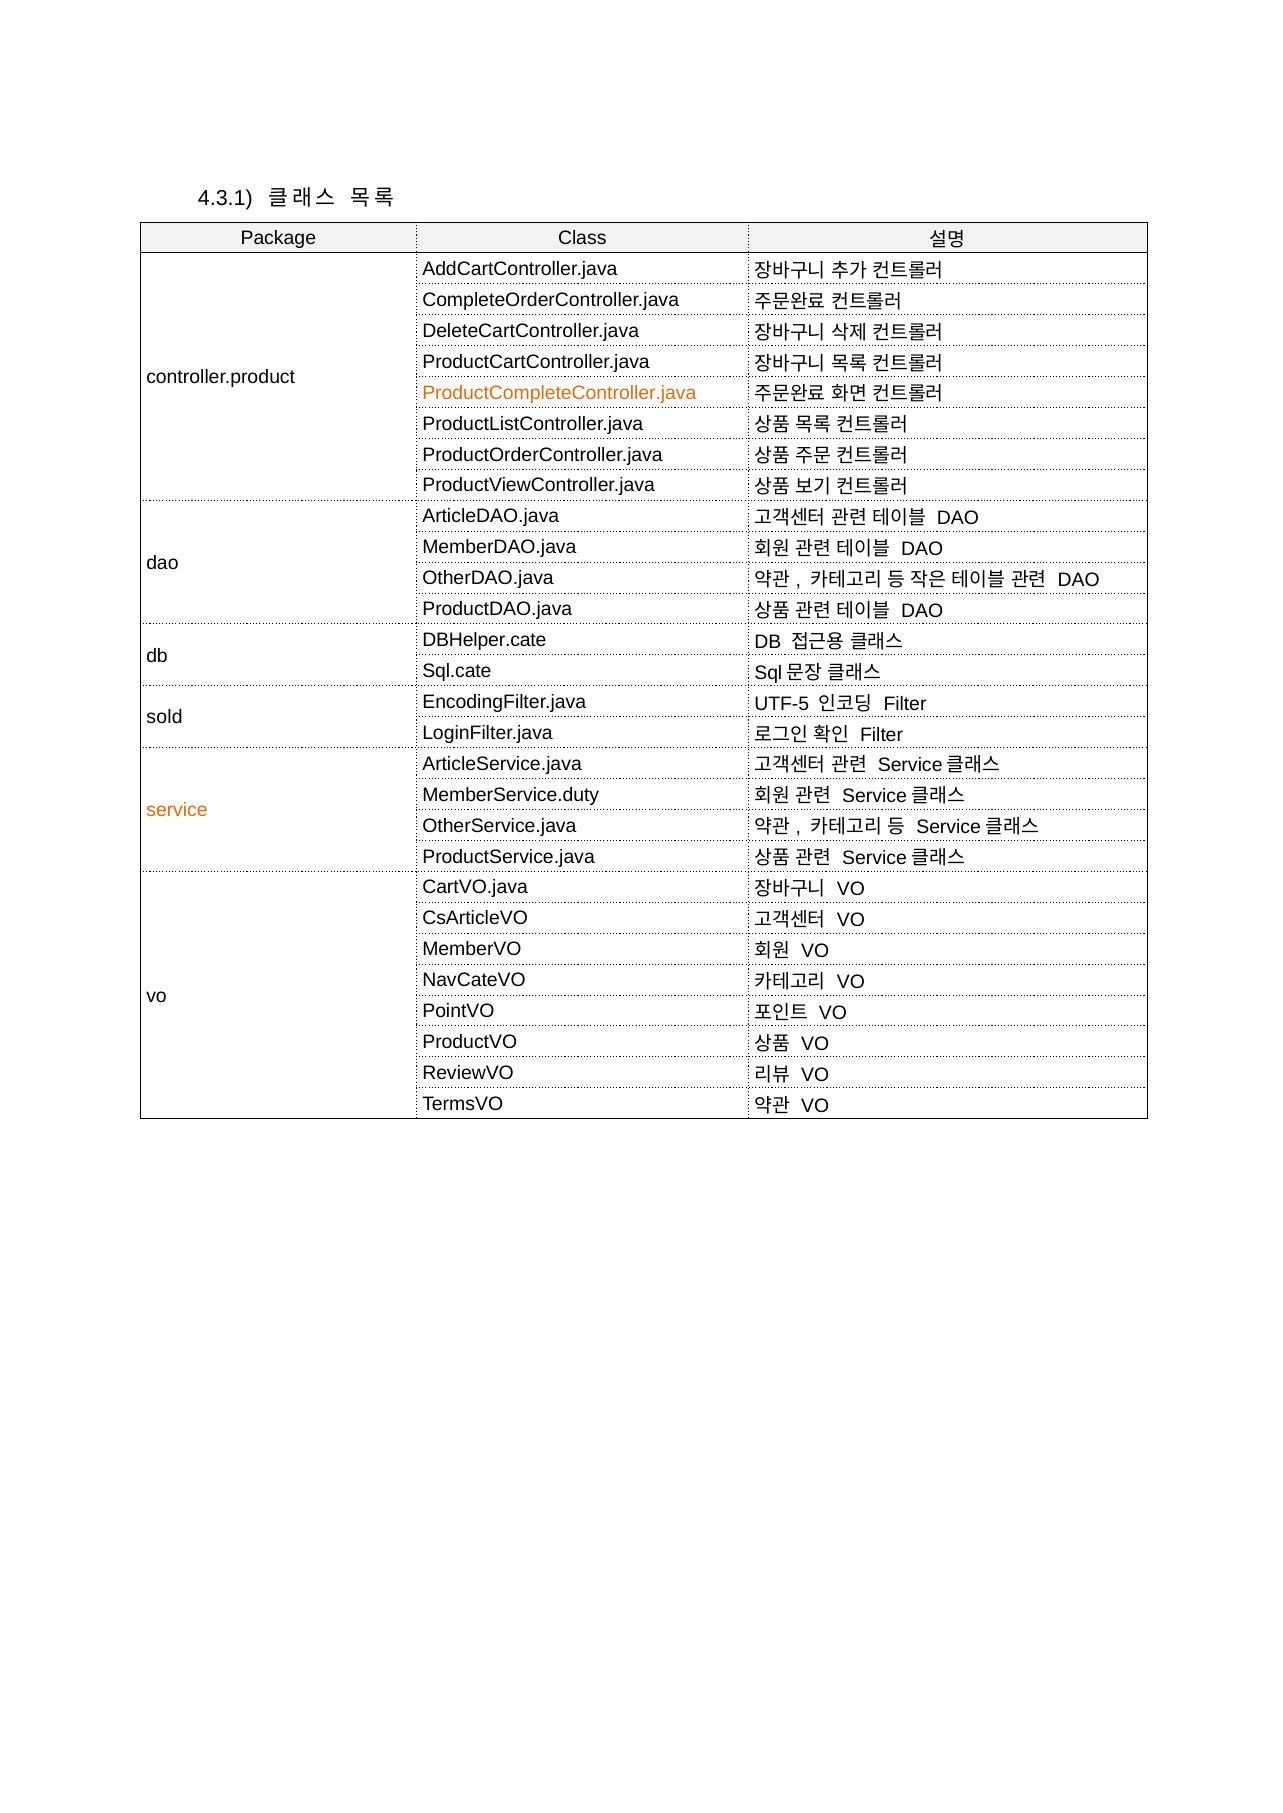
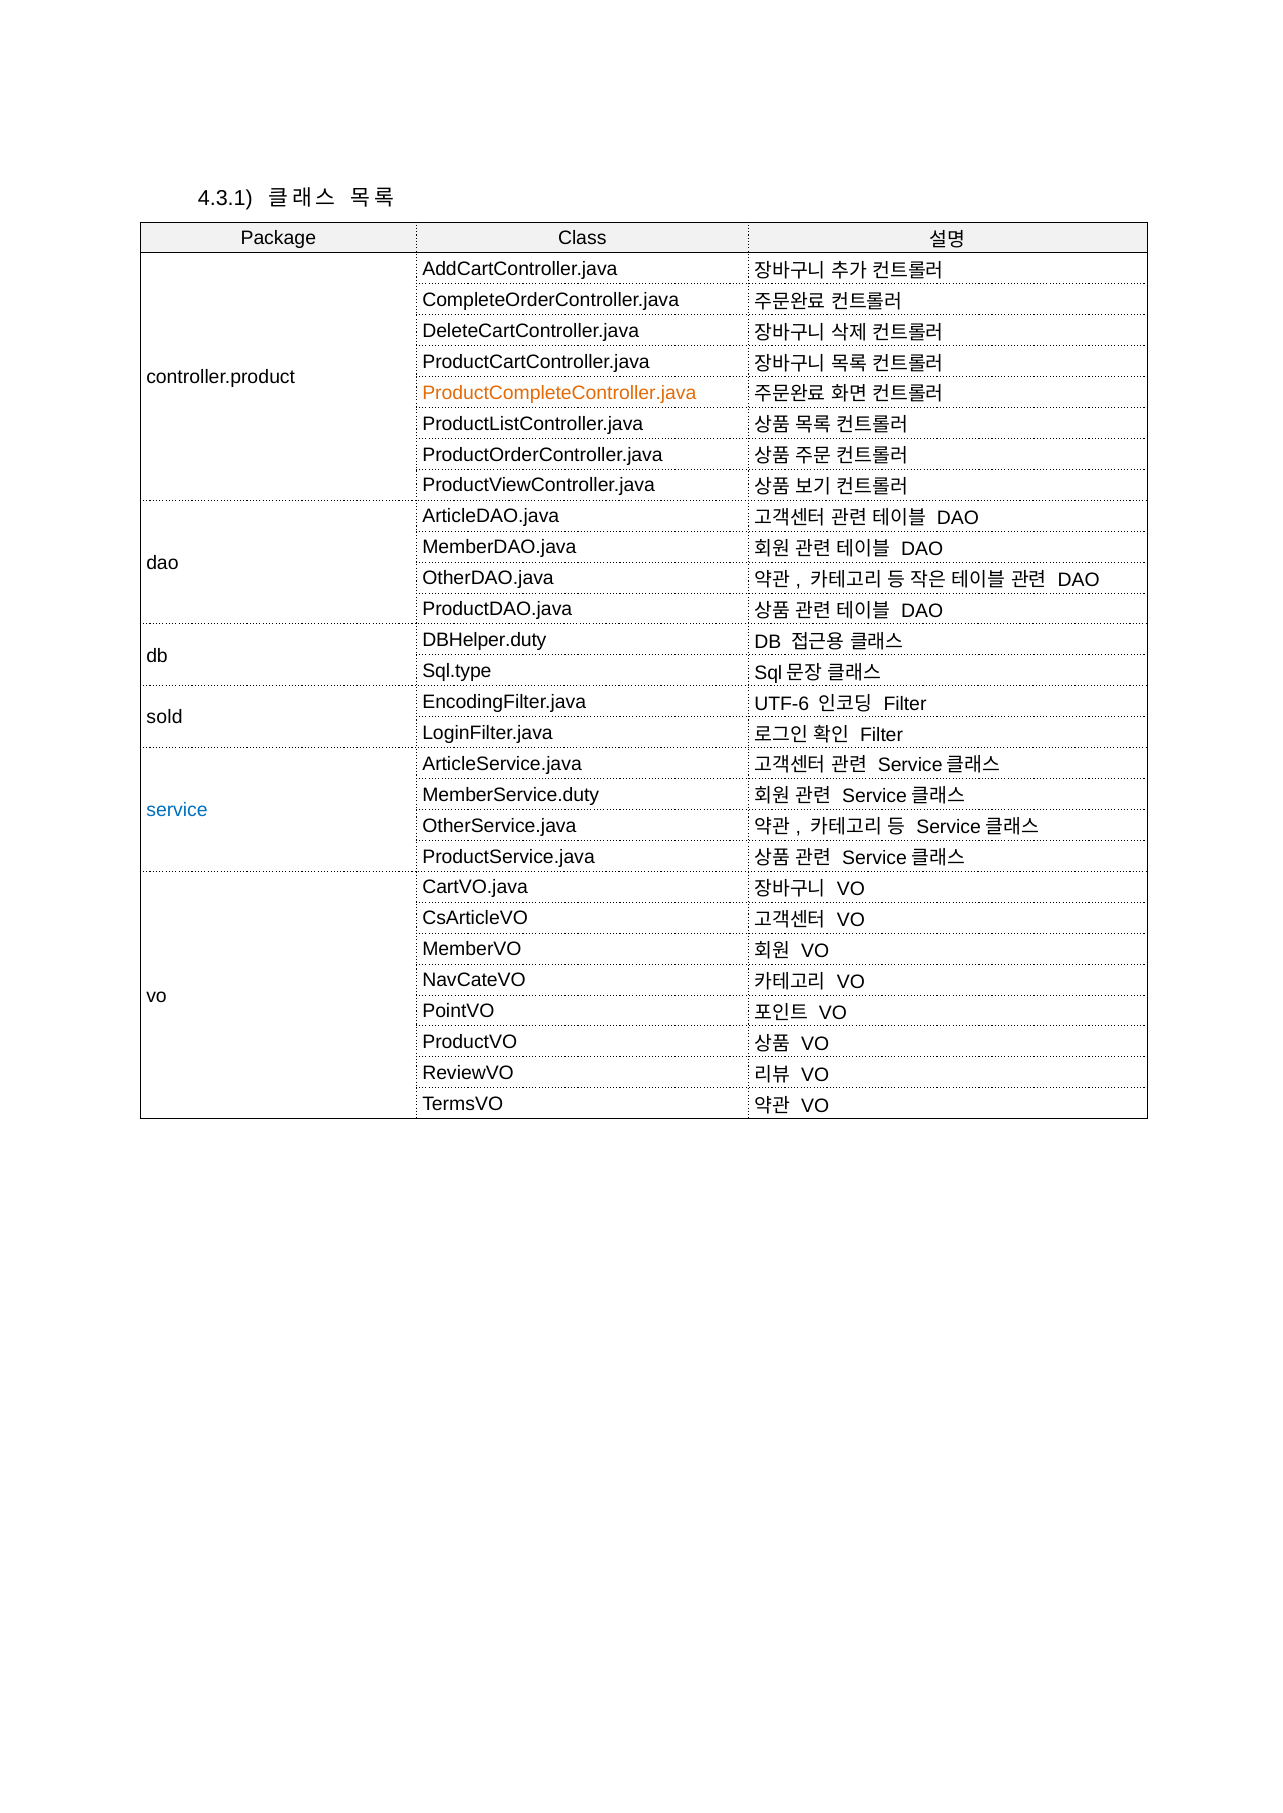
DBHelper.cate: DBHelper.cate -> DBHelper.duty (484, 640)
Sql.cate: Sql.cate -> Sql.type (457, 671)
UTF-5: UTF-5 -> UTF-6 (782, 704)
service colour: orange -> blue (177, 810)
